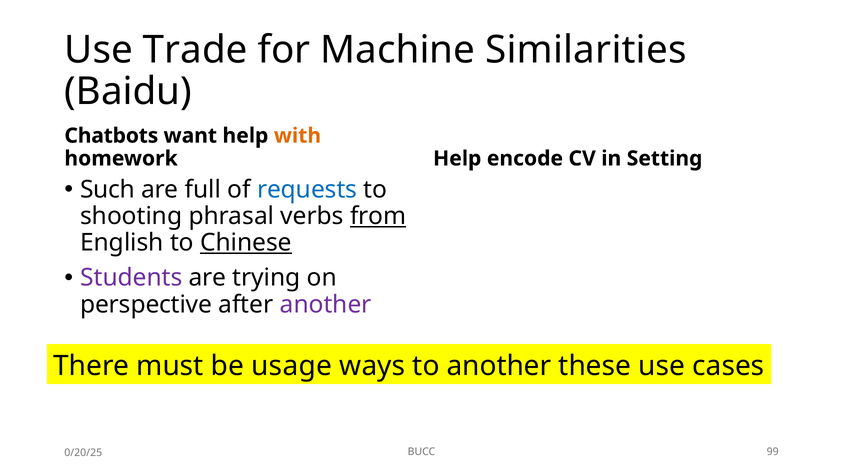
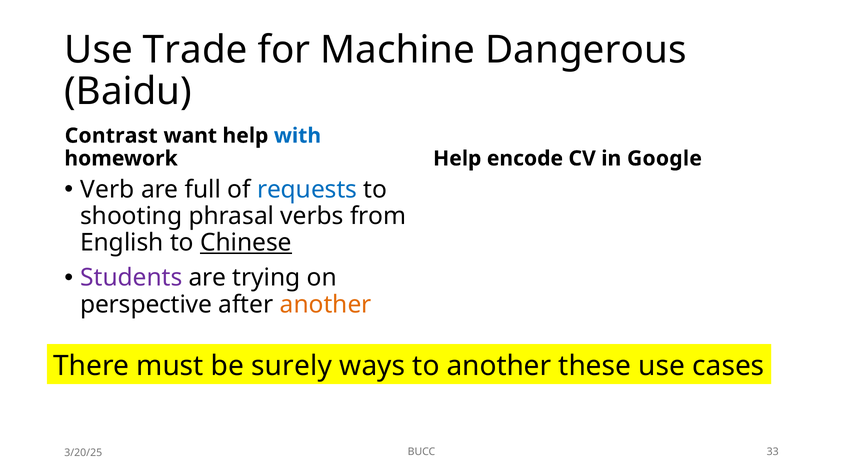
Similarities: Similarities -> Dangerous (586, 50)
Chatbots: Chatbots -> Contrast (111, 136)
with colour: orange -> blue (297, 136)
Setting: Setting -> Google (664, 159)
Such: Such -> Verb (107, 190)
from underline: present -> none (378, 216)
another colour: purple -> orange (326, 305)
usage: usage -> surely (292, 366)
99: 99 -> 33 (773, 452)
0/20/25: 0/20/25 -> 3/20/25 (83, 453)
